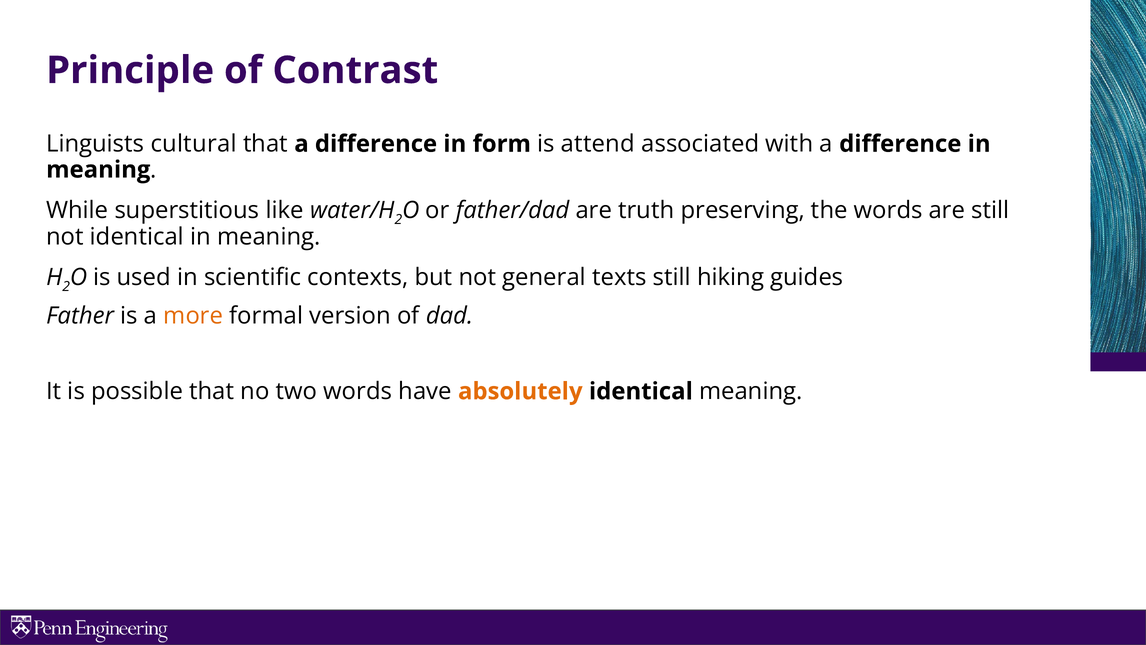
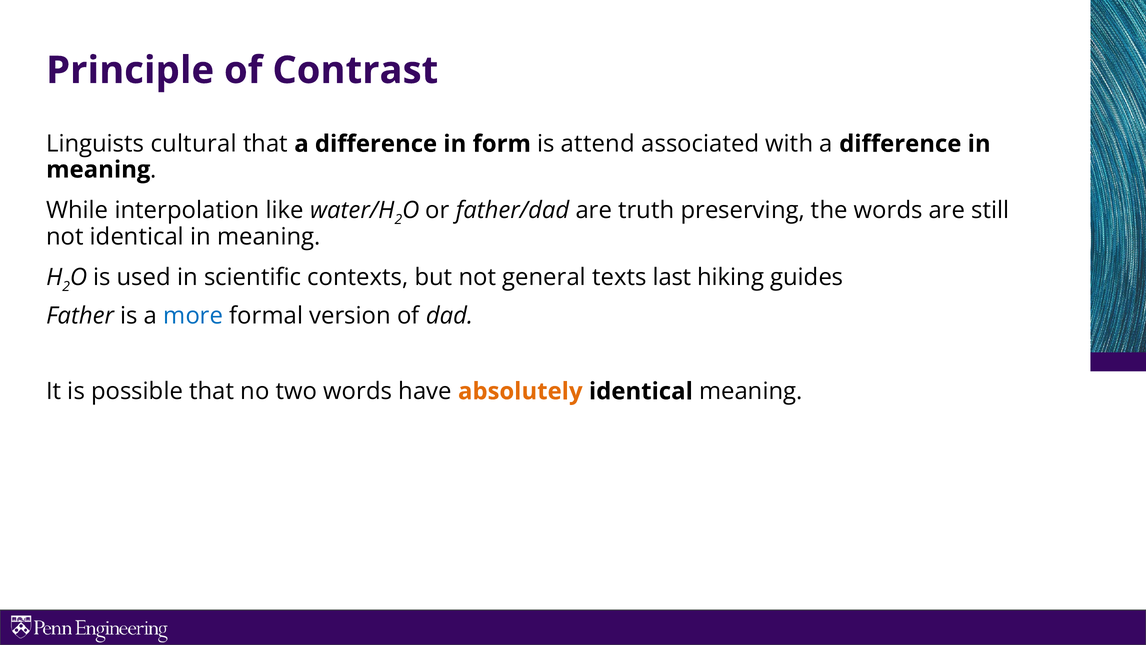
superstitious: superstitious -> interpolation (187, 210)
texts still: still -> last (672, 277)
more colour: orange -> blue (193, 316)
